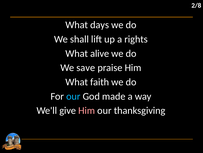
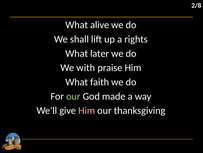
days: days -> alive (100, 25)
alive: alive -> later (100, 53)
save: save -> with (86, 67)
our colour: light blue -> light green (73, 96)
